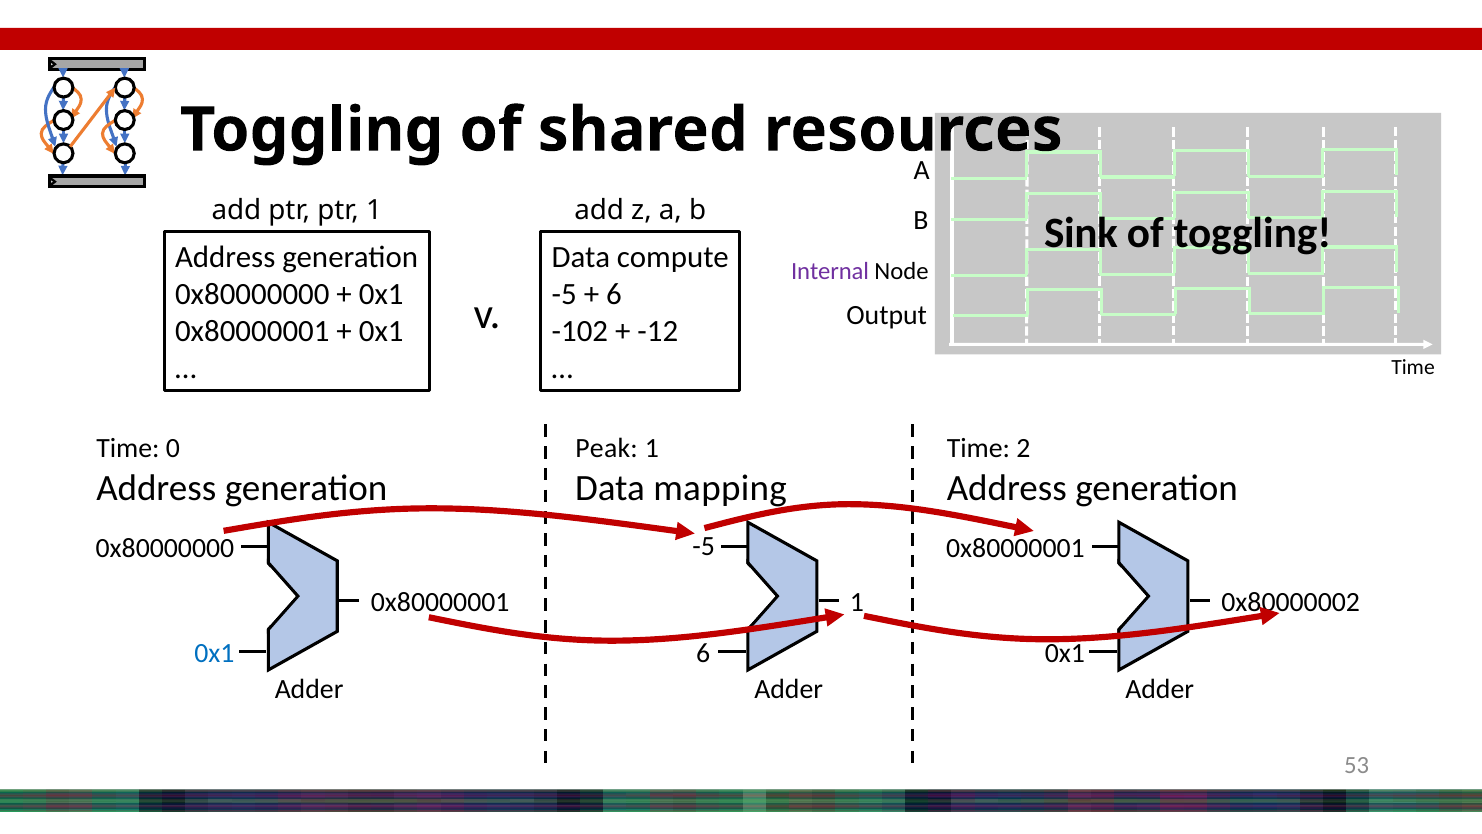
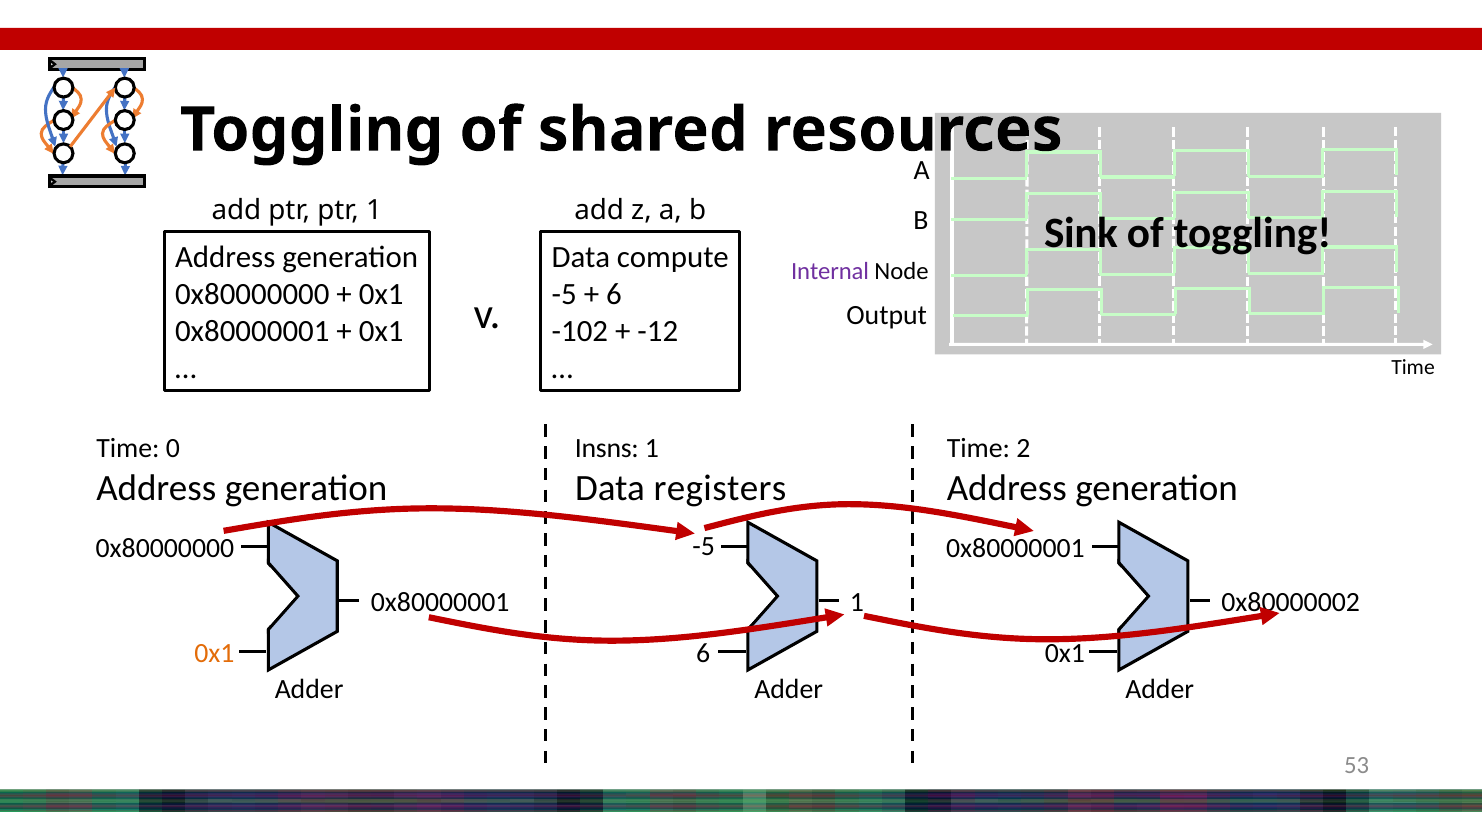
Peak: Peak -> Insns (607, 448)
mapping: mapping -> registers (720, 488)
0x1 colour: blue -> orange (214, 653)
